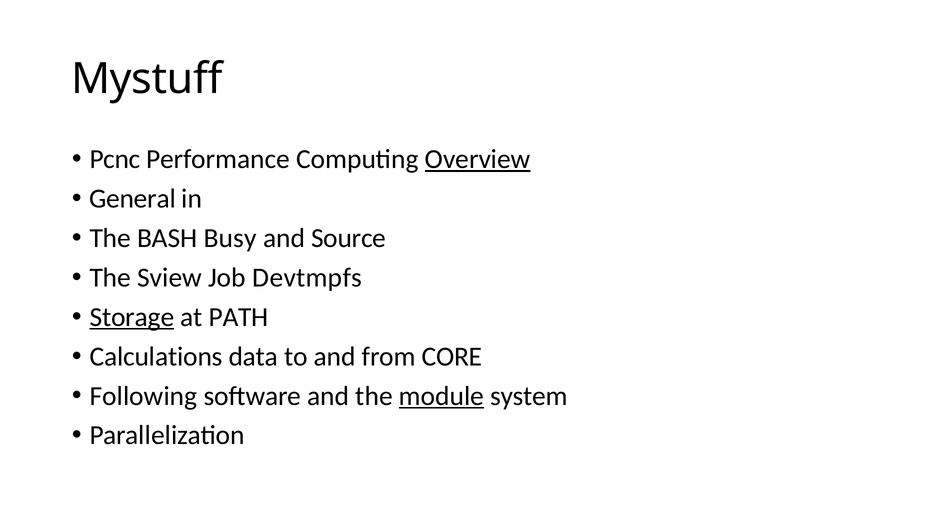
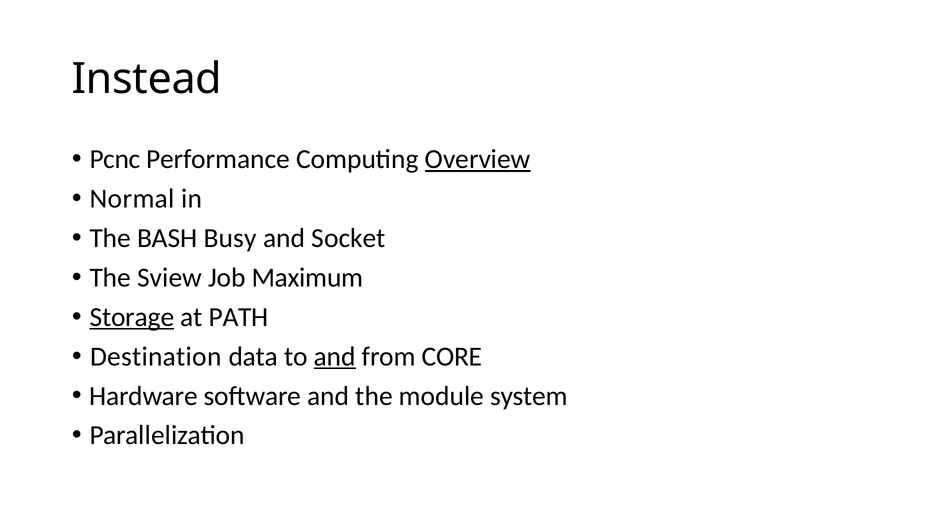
Mystuff: Mystuff -> Instead (147, 79)
General: General -> Normal (132, 199)
Source: Source -> Socket (348, 238)
Devtmpfs: Devtmpfs -> Maximum (307, 278)
Calculations: Calculations -> Destination (156, 357)
and underline: none -> present (335, 357)
Following: Following -> Hardware (144, 396)
module underline: present -> none (442, 396)
